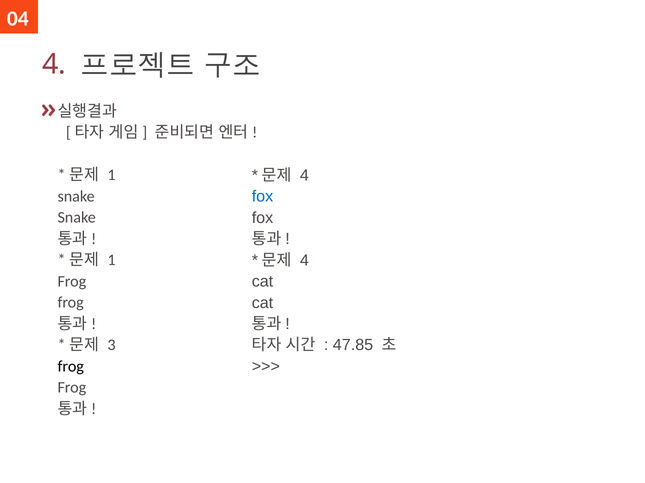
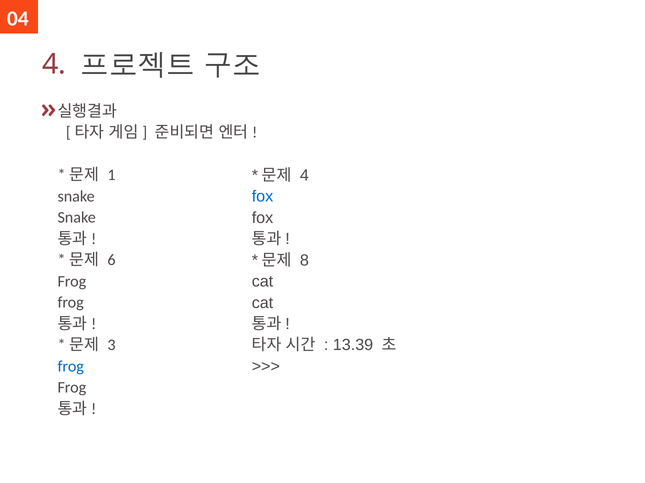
4: 4 -> 8 (304, 261)
1: 1 -> 6 (111, 261)
47.85: 47.85 -> 13.39 (353, 346)
frog colour: black -> blue (71, 367)
